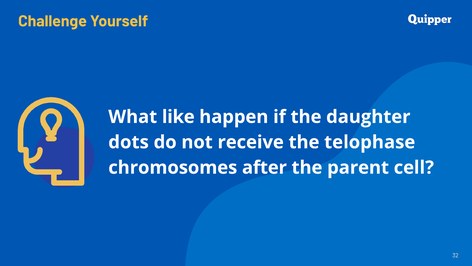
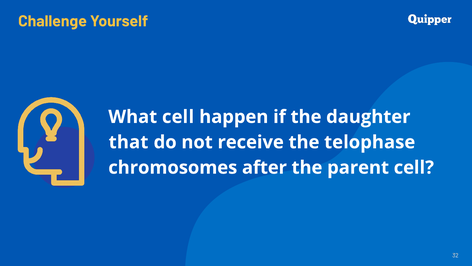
What like: like -> cell (178, 117)
dots: dots -> that (129, 142)
